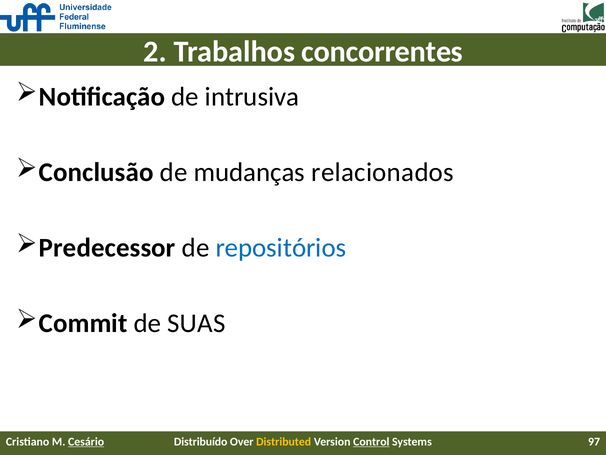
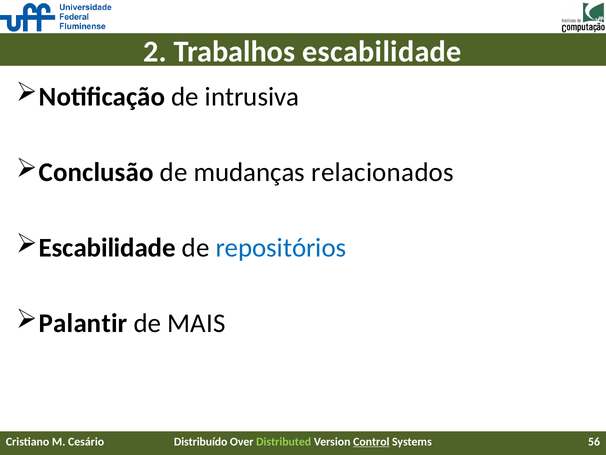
Trabalhos concorrentes: concorrentes -> escabilidade (382, 52)
Predecessor: Predecessor -> Escabilidade (107, 248)
Commit: Commit -> Palantir (83, 323)
SUAS: SUAS -> MAIS (196, 323)
Cesário underline: present -> none (86, 441)
Distributed colour: yellow -> light green (284, 441)
97: 97 -> 56 (594, 441)
